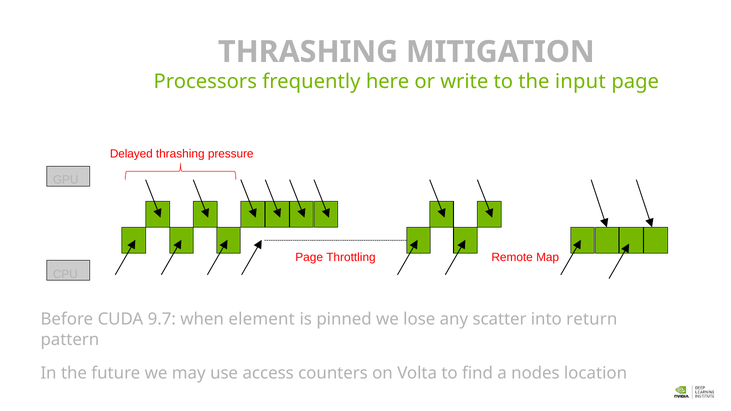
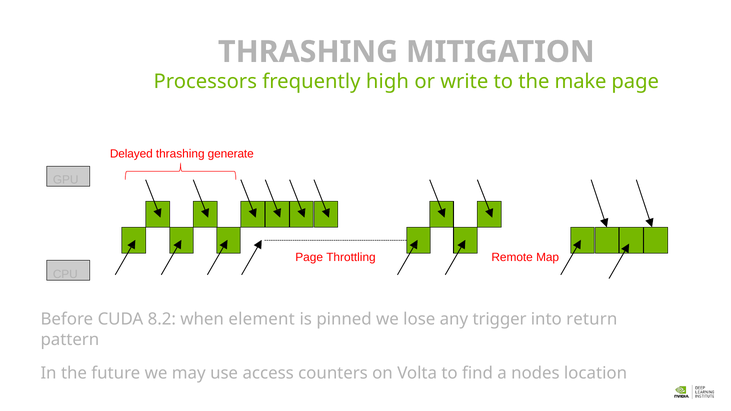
here: here -> high (387, 81)
input: input -> make (580, 81)
pressure: pressure -> generate (231, 154)
9.7: 9.7 -> 8.2 (162, 320)
scatter: scatter -> trigger (500, 320)
